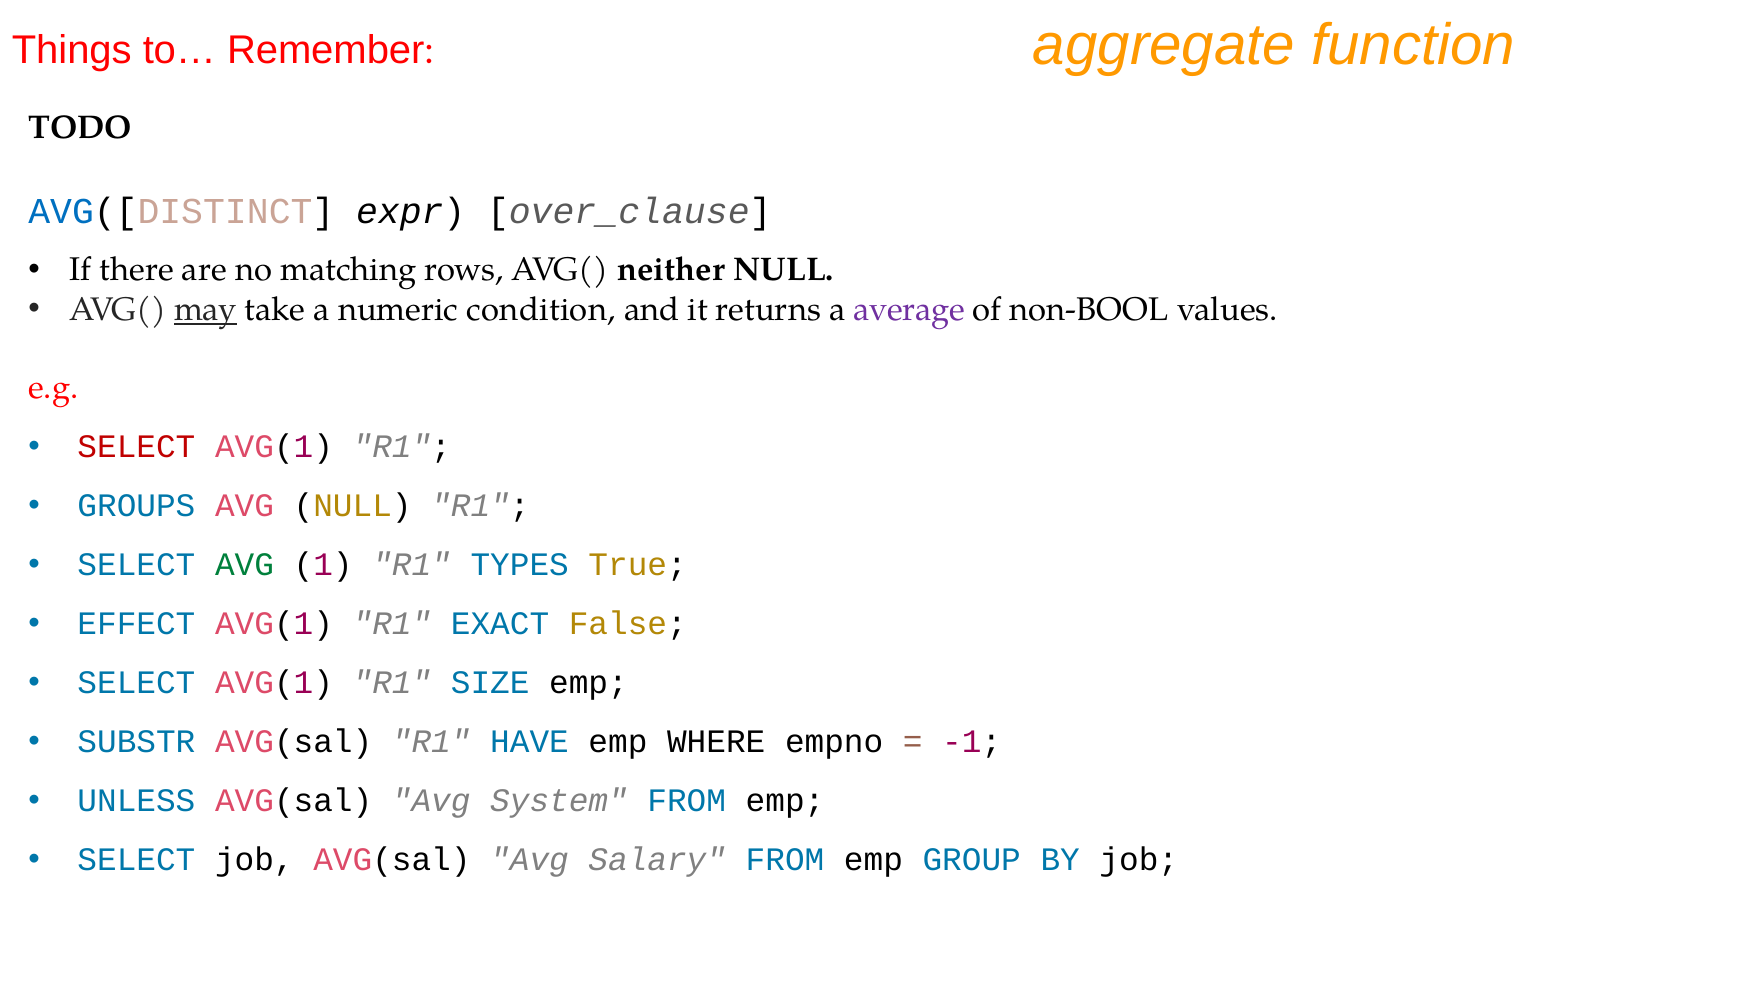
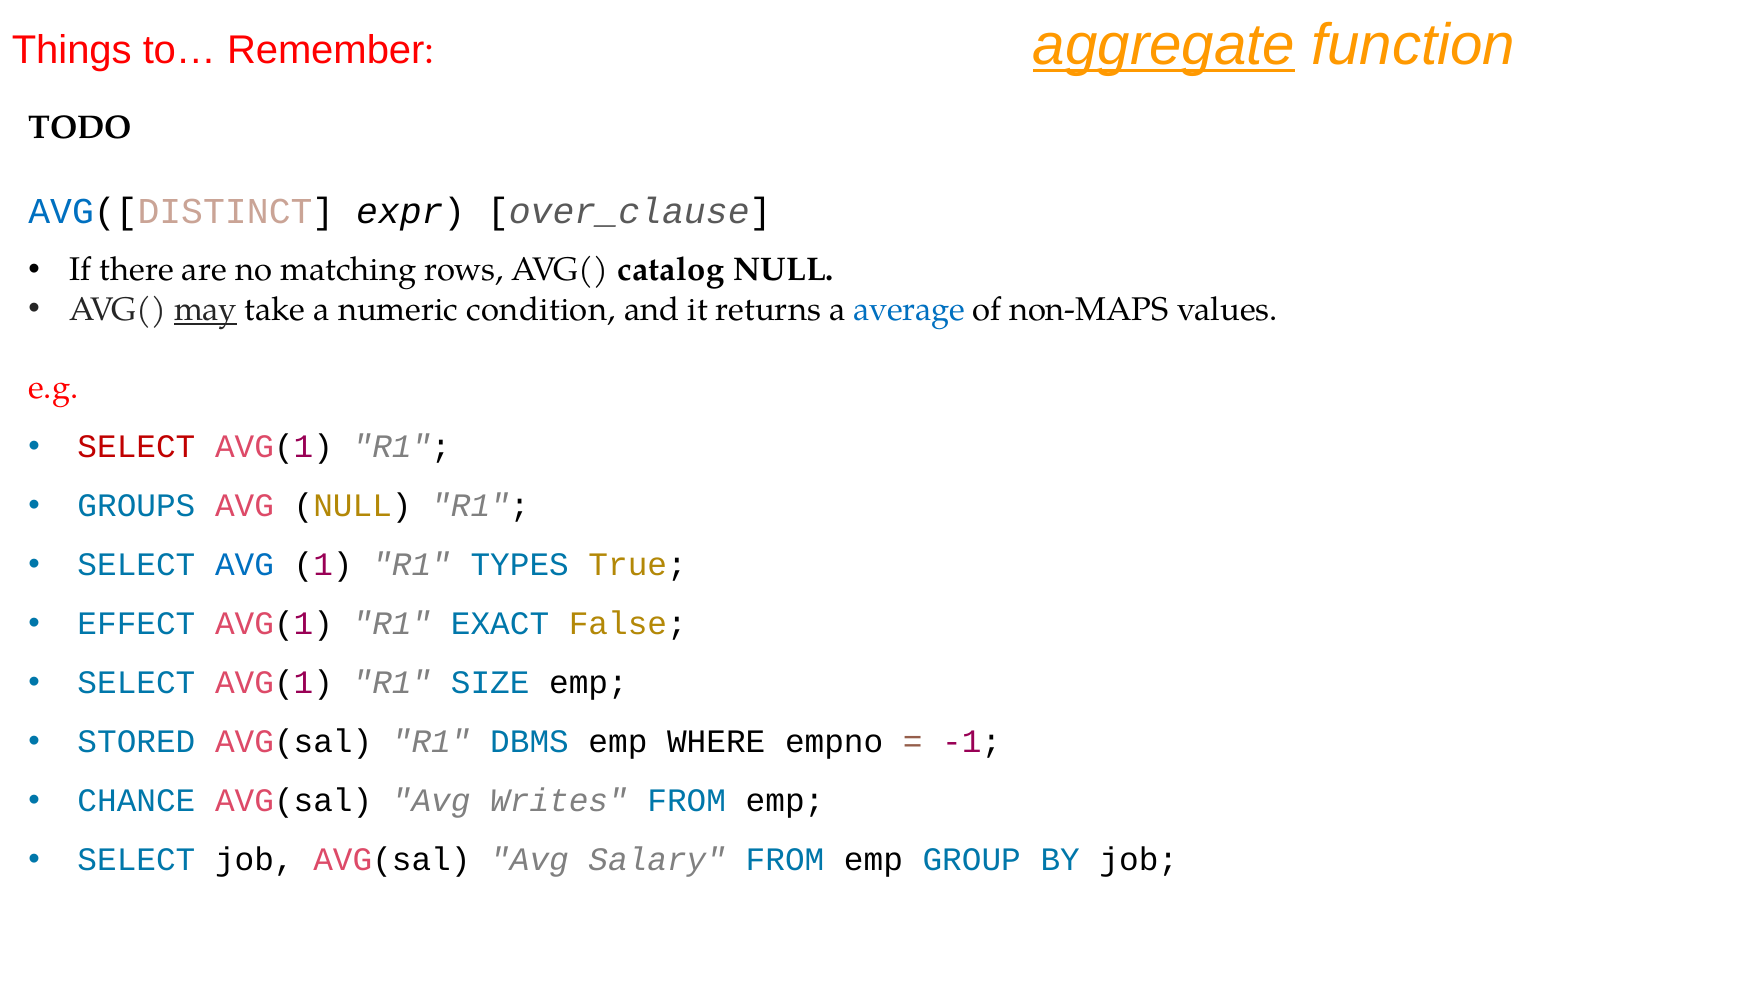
aggregate underline: none -> present (1164, 45)
neither: neither -> catalog (671, 270)
average colour: purple -> blue (909, 309)
non-BOOL: non-BOOL -> non-MAPS (1089, 309)
AVG colour: green -> blue (245, 565)
SUBSTR: SUBSTR -> STORED (136, 742)
HAVE: HAVE -> DBMS (530, 742)
UNLESS: UNLESS -> CHANCE (136, 801)
System: System -> Writes (559, 801)
